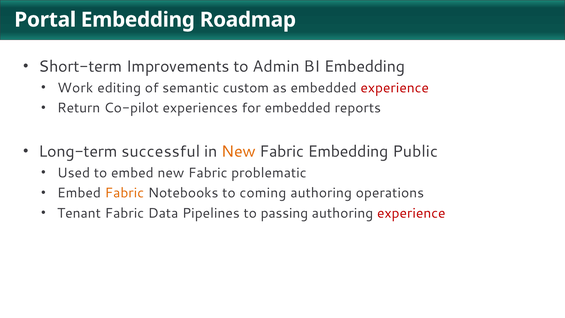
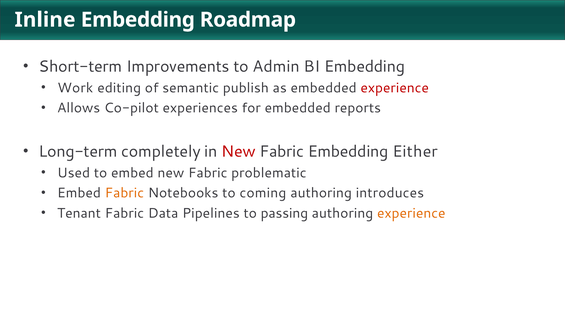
Portal: Portal -> Inline (45, 20)
custom: custom -> publish (246, 88)
Return: Return -> Allows (79, 108)
successful: successful -> completely (161, 151)
New colour: orange -> red (238, 151)
Public: Public -> Either (415, 151)
operations: operations -> introduces (390, 193)
experience colour: red -> orange (411, 213)
